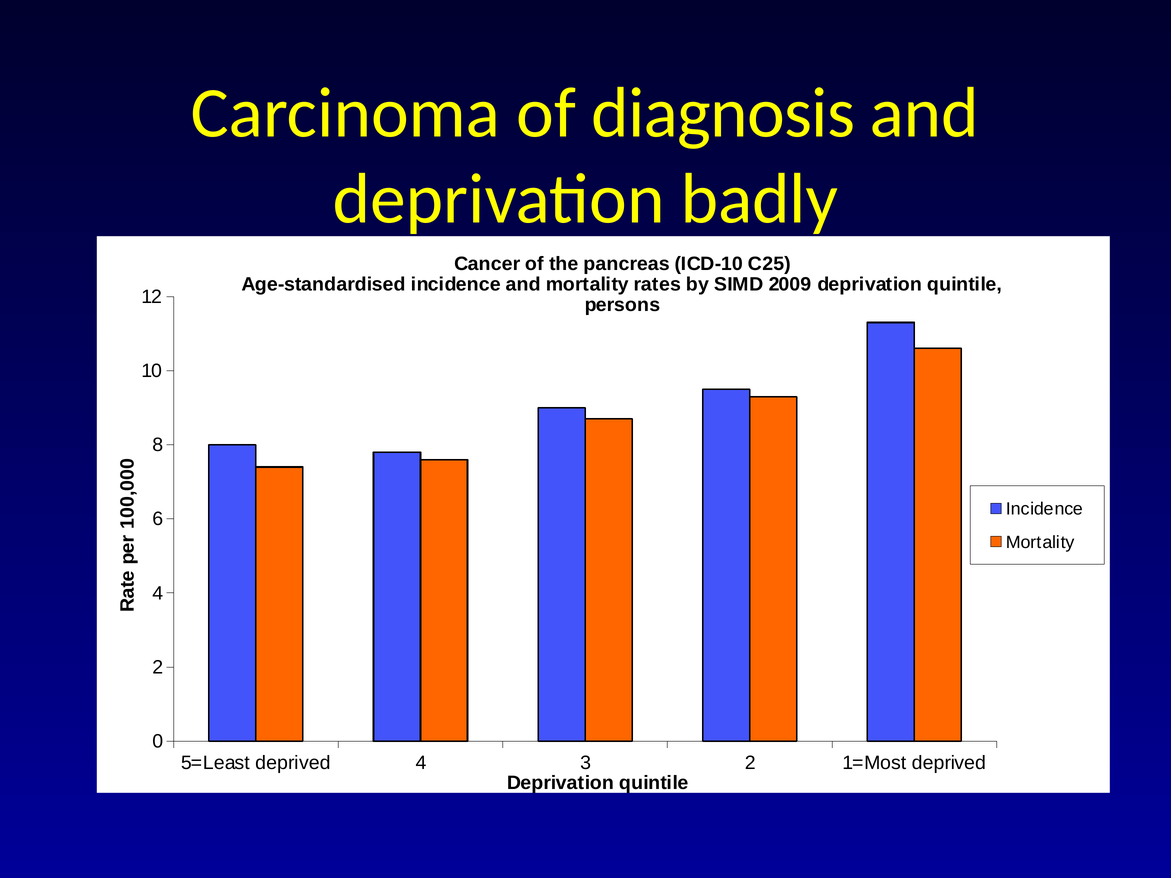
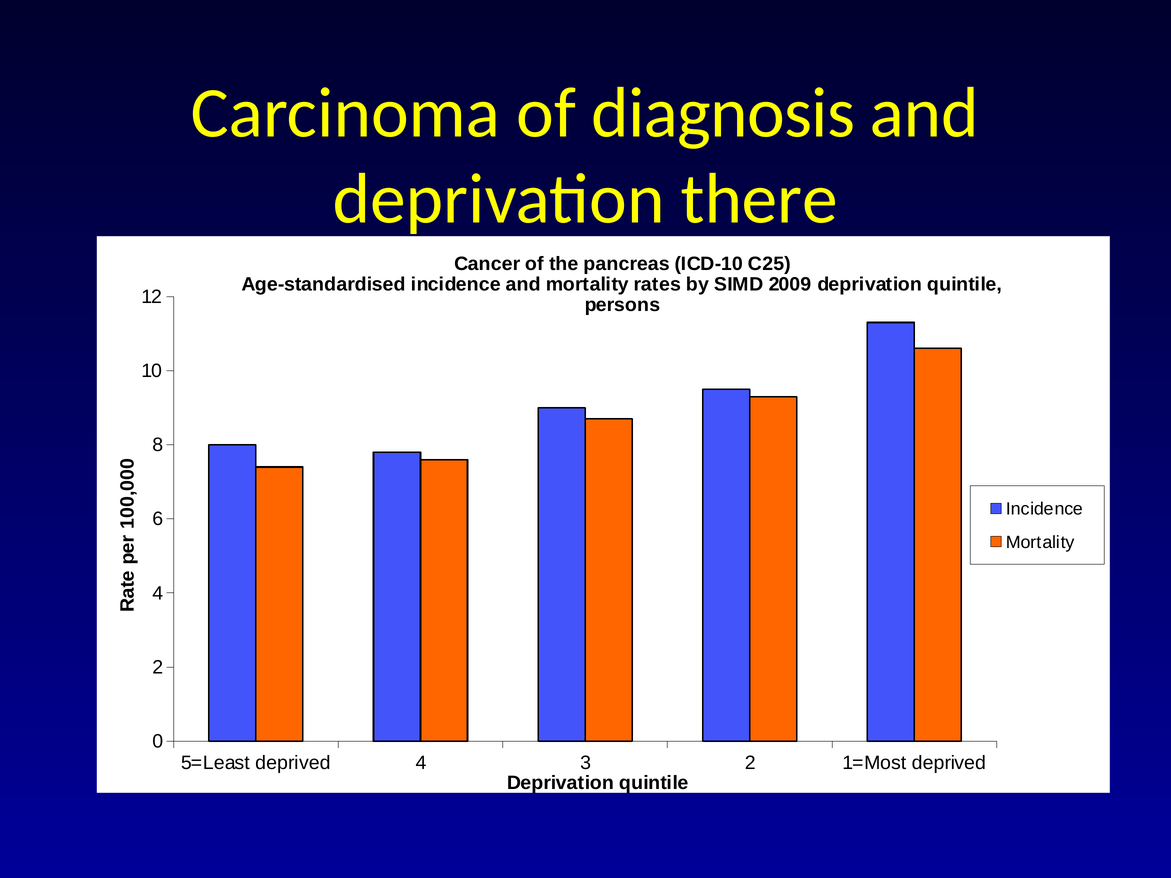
badly: badly -> there (759, 199)
